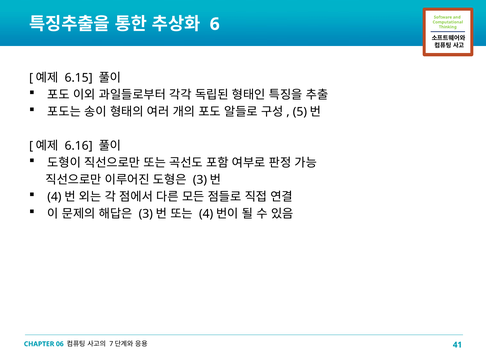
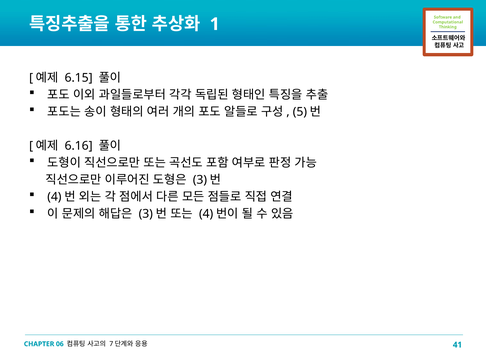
6: 6 -> 1 (215, 24)
